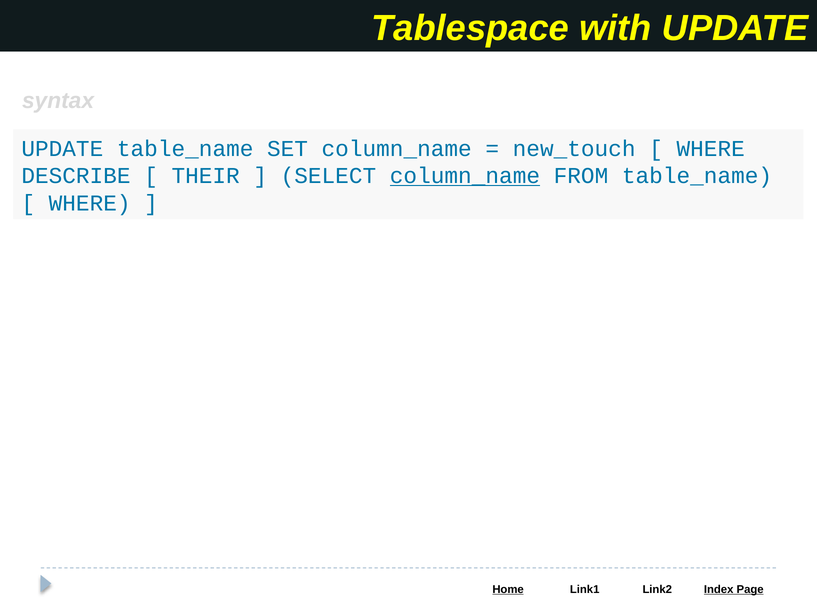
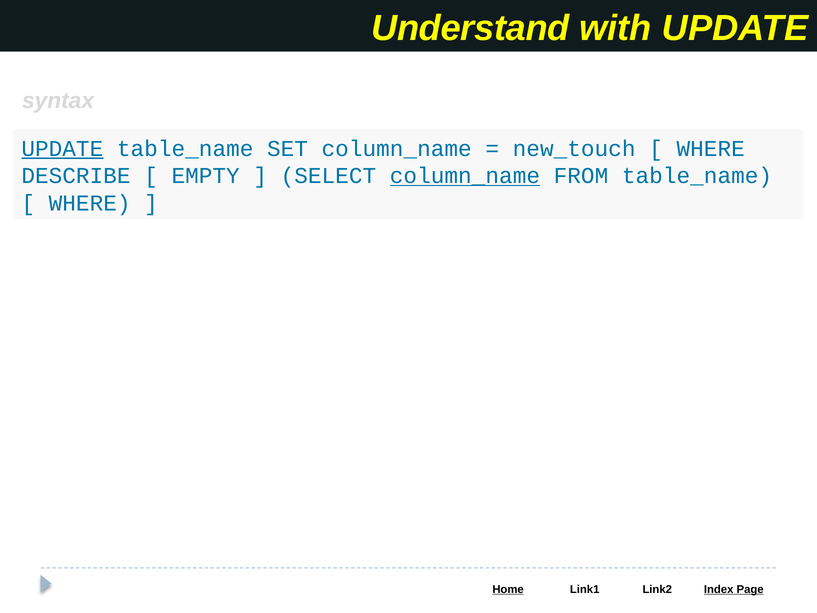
Tablespace: Tablespace -> Understand (470, 28)
UPDATE underline: none -> present (62, 148)
THEIR: THEIR -> EMPTY (206, 176)
